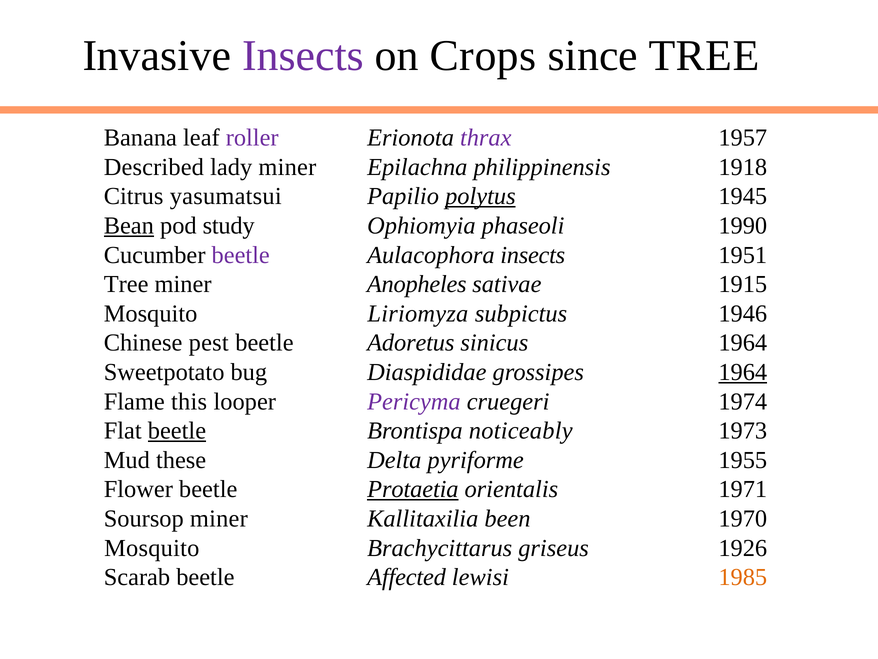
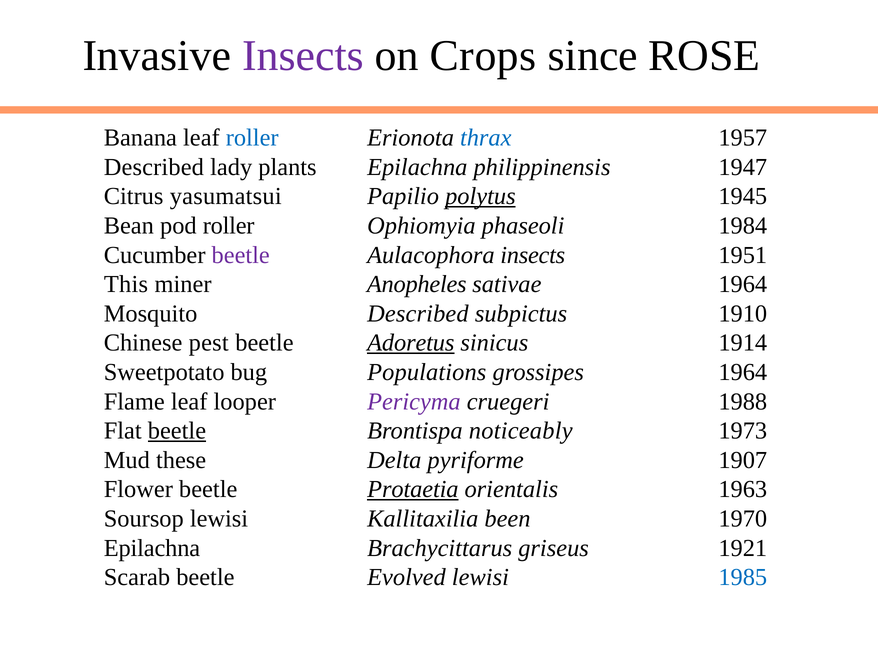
since TREE: TREE -> ROSE (704, 56)
roller colour: purple -> blue (252, 138)
thrax colour: purple -> blue (486, 138)
lady miner: miner -> plants (287, 167)
1918: 1918 -> 1947 (743, 167)
Bean underline: present -> none (129, 226)
pod study: study -> roller (229, 226)
1990: 1990 -> 1984 (743, 226)
Tree: Tree -> This (126, 284)
sativae 1915: 1915 -> 1964 (743, 284)
Mosquito Liriomyza: Liriomyza -> Described (418, 313)
1946: 1946 -> 1910 (743, 313)
Adoretus underline: none -> present (411, 343)
sinicus 1964: 1964 -> 1914 (743, 343)
Diaspididae: Diaspididae -> Populations (427, 372)
1964 underline: present -> none (743, 372)
Flame this: this -> leaf (189, 401)
1974: 1974 -> 1988 (743, 401)
1955: 1955 -> 1907 (743, 460)
1971: 1971 -> 1963 (743, 489)
Soursop miner: miner -> lewisi (219, 518)
Mosquito: Mosquito -> Epilachna (152, 548)
1926: 1926 -> 1921 (743, 548)
Affected: Affected -> Evolved (406, 577)
1985 colour: orange -> blue (743, 577)
